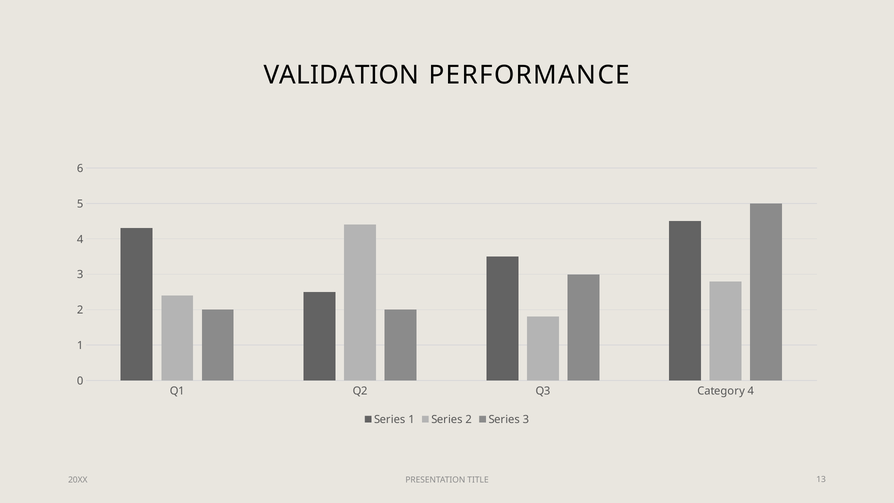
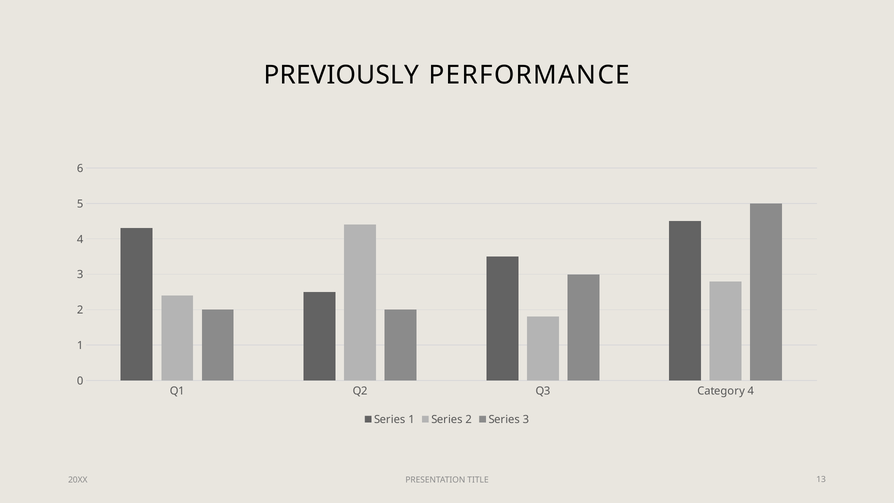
VALIDATION: VALIDATION -> PREVIOUSLY (341, 75)
